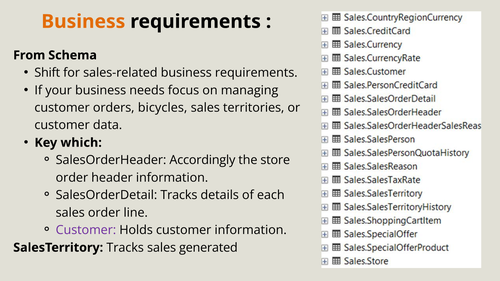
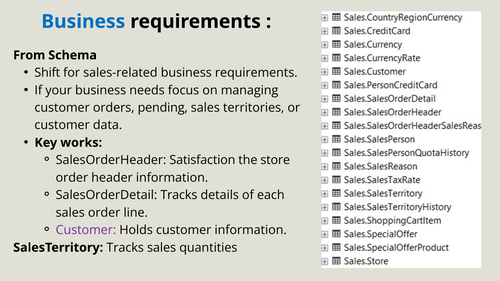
Business colour: orange -> blue (83, 22)
bicycles: bicycles -> pending (163, 108)
which: which -> works (81, 143)
Accordingly: Accordingly -> Satisfaction (202, 160)
generated: generated -> quantities (208, 248)
